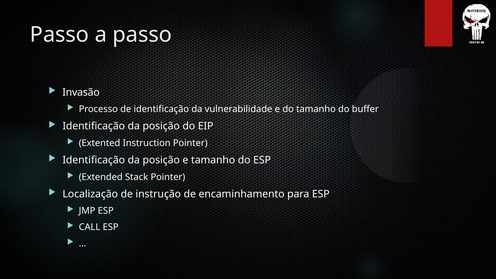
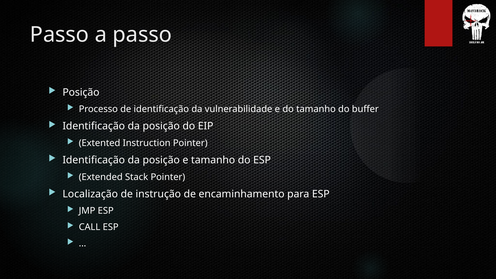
Invasão: Invasão -> Posição (81, 92)
